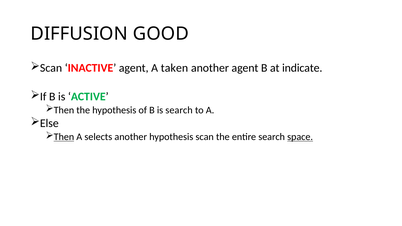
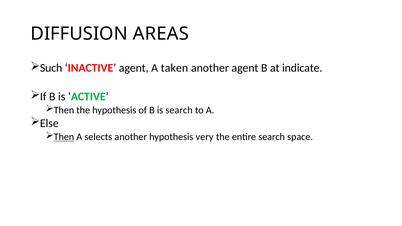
GOOD: GOOD -> AREAS (161, 34)
Scan: Scan -> Such (51, 68)
hypothesis scan: scan -> very (205, 137)
space underline: present -> none (300, 137)
